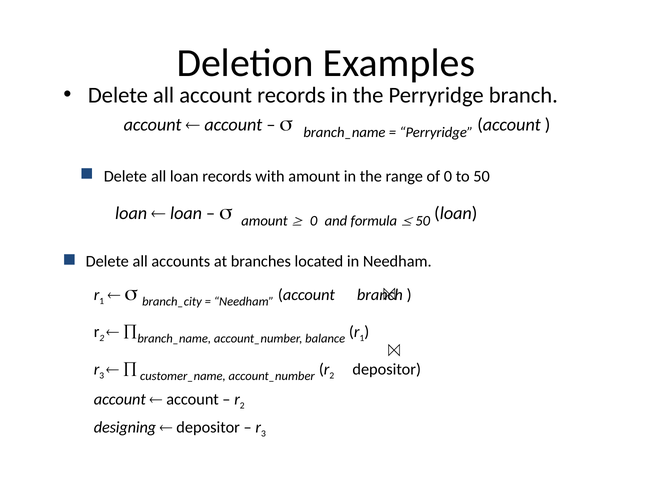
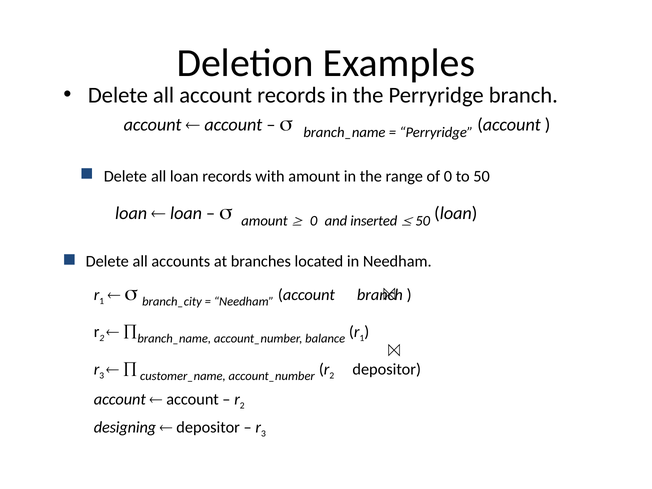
formula: formula -> inserted (374, 221)
